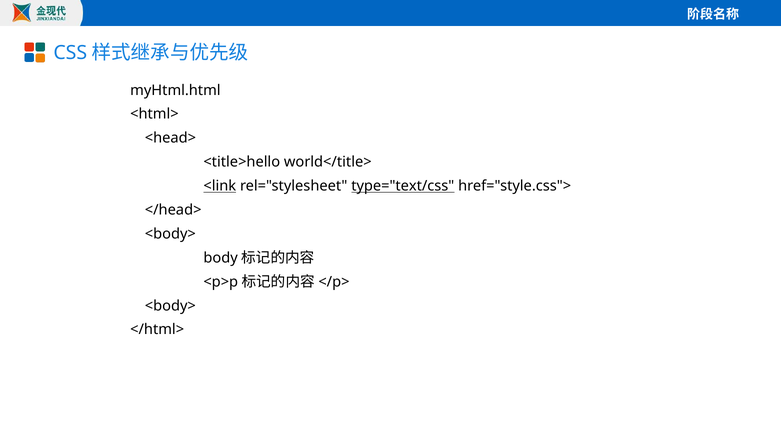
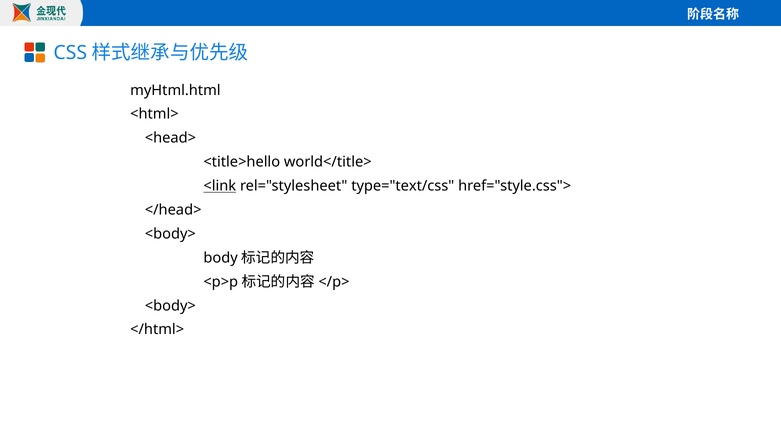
type="text/css underline: present -> none (403, 186)
